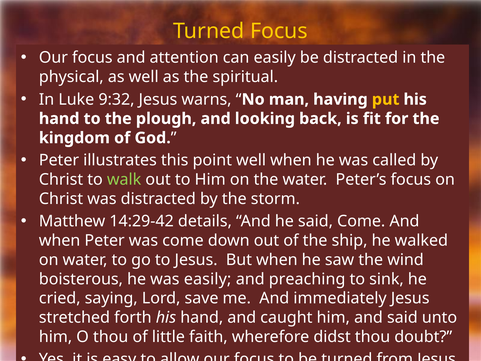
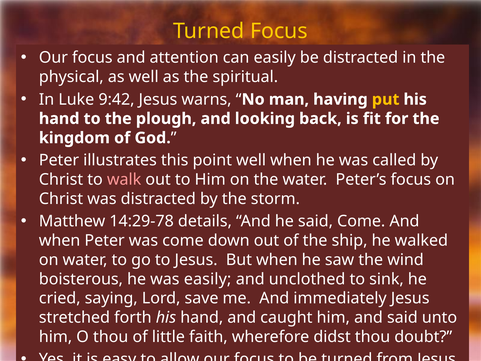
9:32: 9:32 -> 9:42 (116, 99)
walk colour: light green -> pink (124, 179)
14:29-42: 14:29-42 -> 14:29-78 (142, 221)
preaching: preaching -> unclothed (307, 279)
